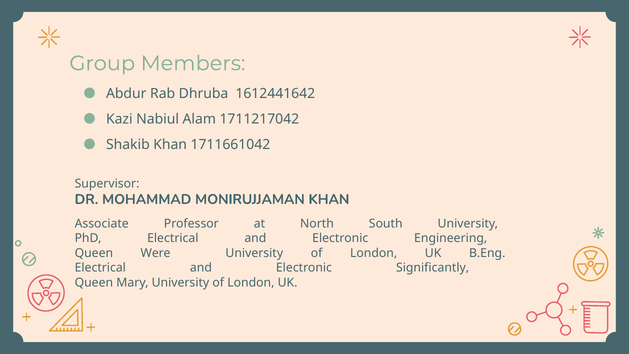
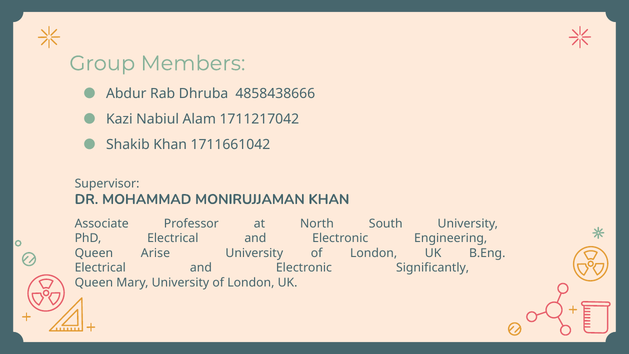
1612441642: 1612441642 -> 4858438666 (275, 93)
Were: Were -> Arise (155, 253)
